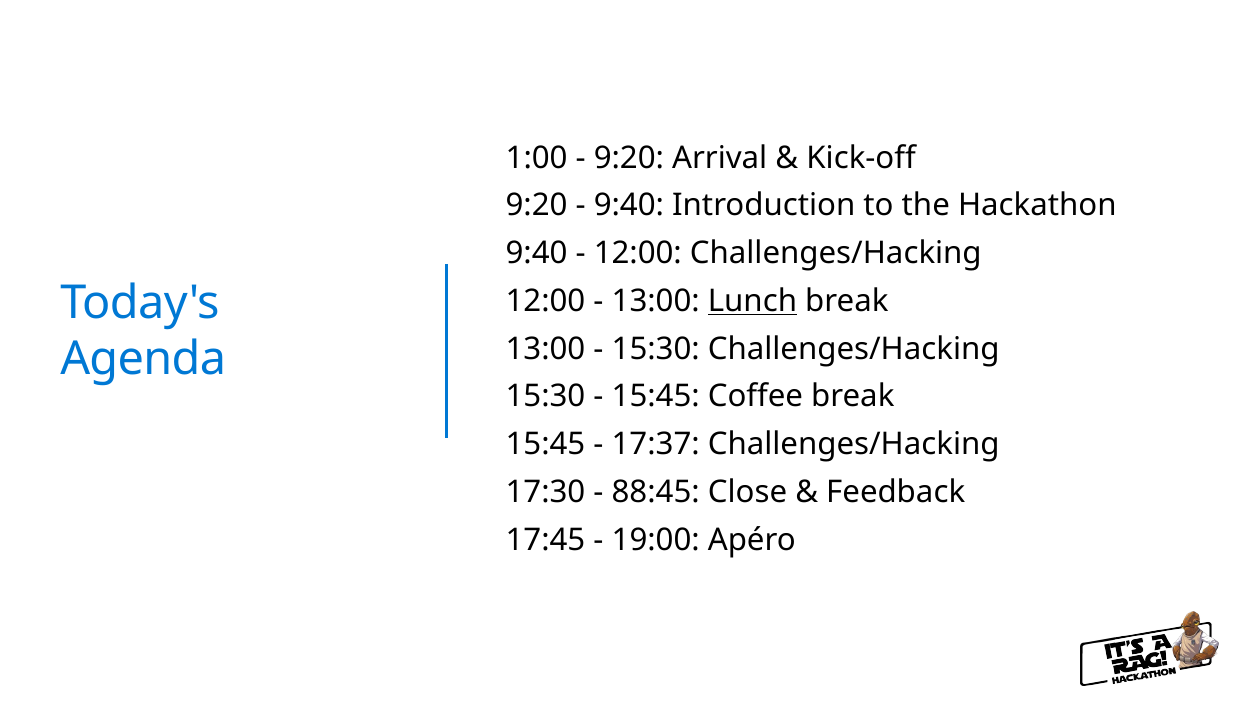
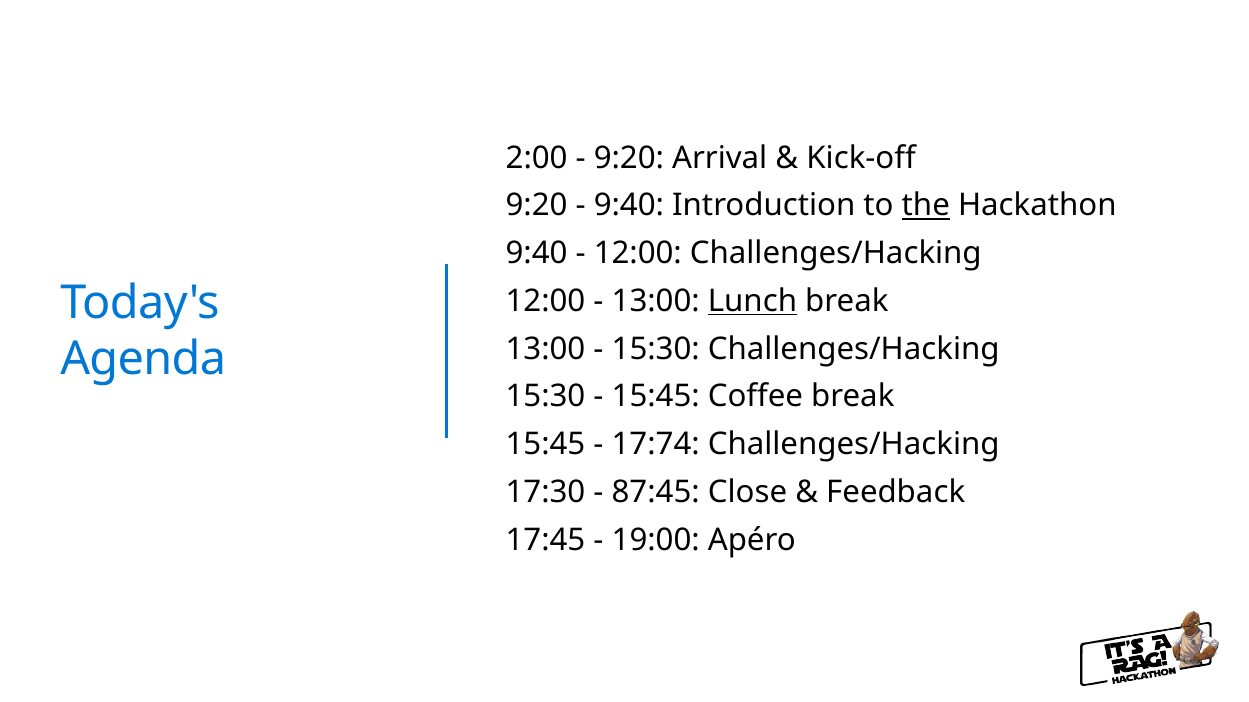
1:00: 1:00 -> 2:00 (537, 158)
the underline: none -> present (926, 206)
17:37: 17:37 -> 17:74 (656, 445)
88:45: 88:45 -> 87:45 (656, 492)
